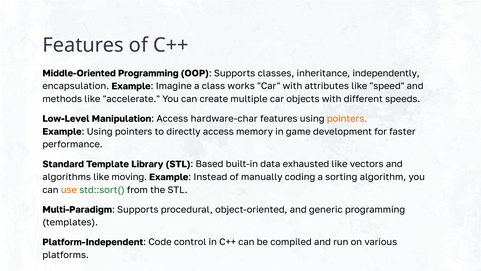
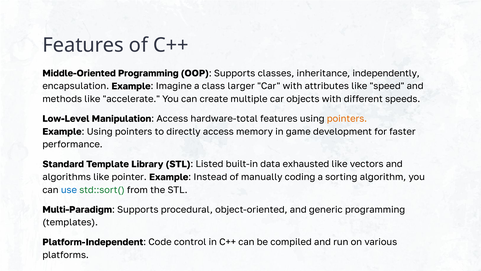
works: works -> larger (241, 86)
hardware-char: hardware-char -> hardware-total (224, 119)
Based: Based -> Listed (210, 164)
moving: moving -> pointer (129, 177)
use colour: orange -> blue (69, 190)
